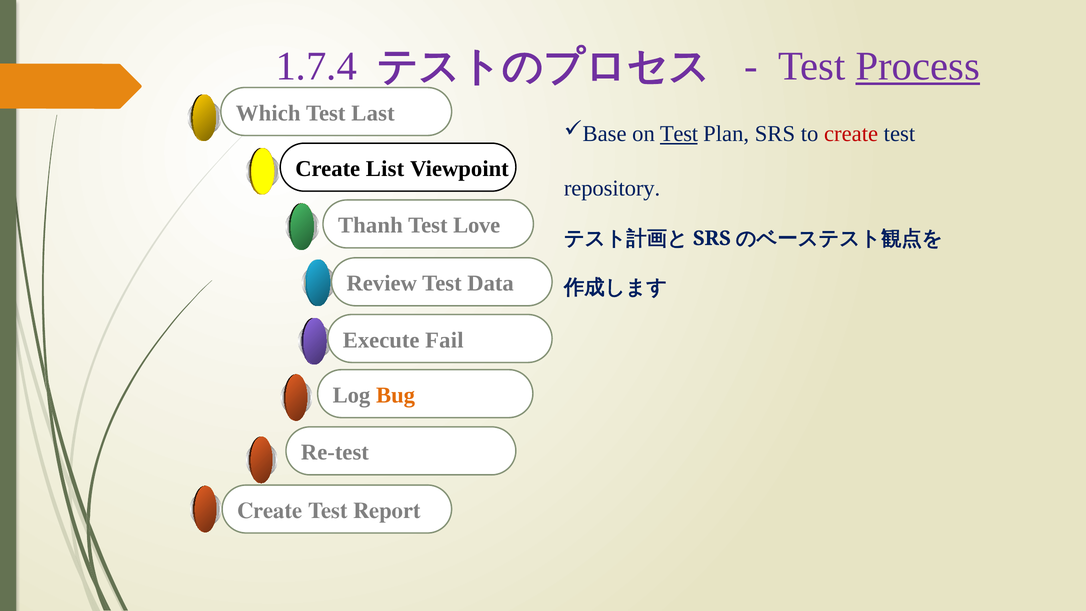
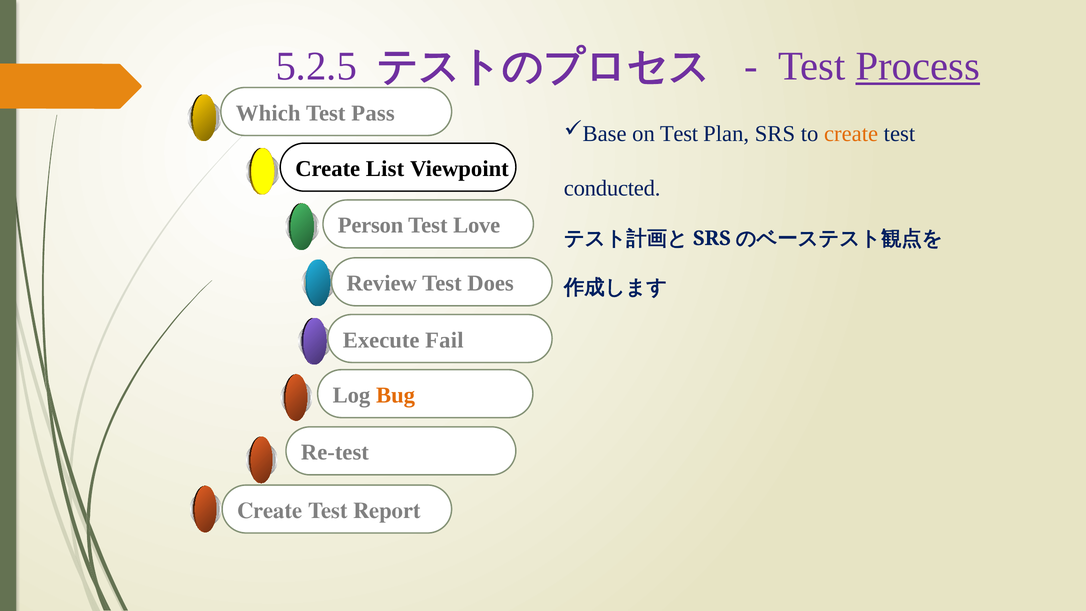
1.7.4: 1.7.4 -> 5.2.5 (316, 66)
Last: Last -> Pass (373, 113)
Test underline: present -> none (679, 134)
create colour: red -> orange (851, 134)
repository: repository -> conducted (612, 188)
Thanh: Thanh -> Person (371, 225)
Data: Data -> Does (491, 283)
